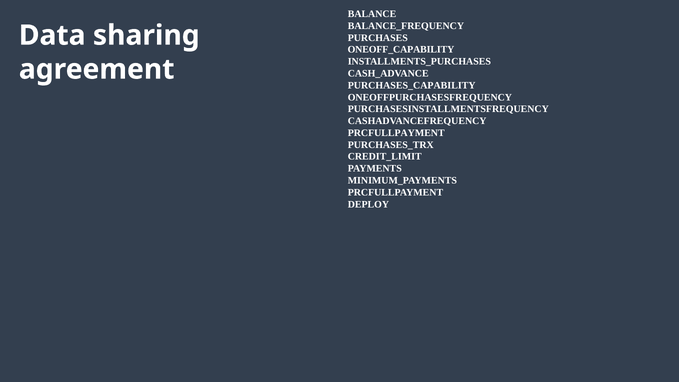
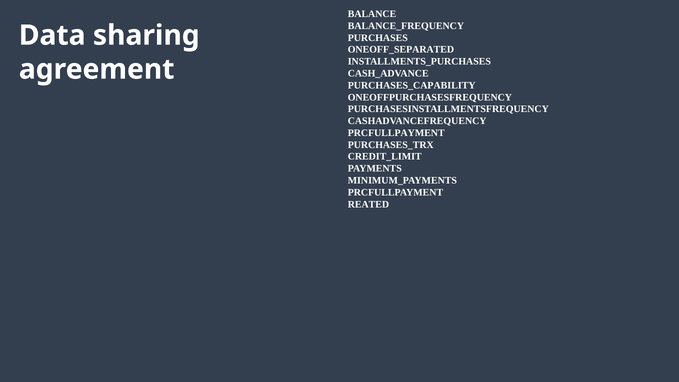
ONEOFF_CAPABILITY: ONEOFF_CAPABILITY -> ONEOFF_SEPARATED (401, 50)
DEPLOY: DEPLOY -> REATED (368, 204)
